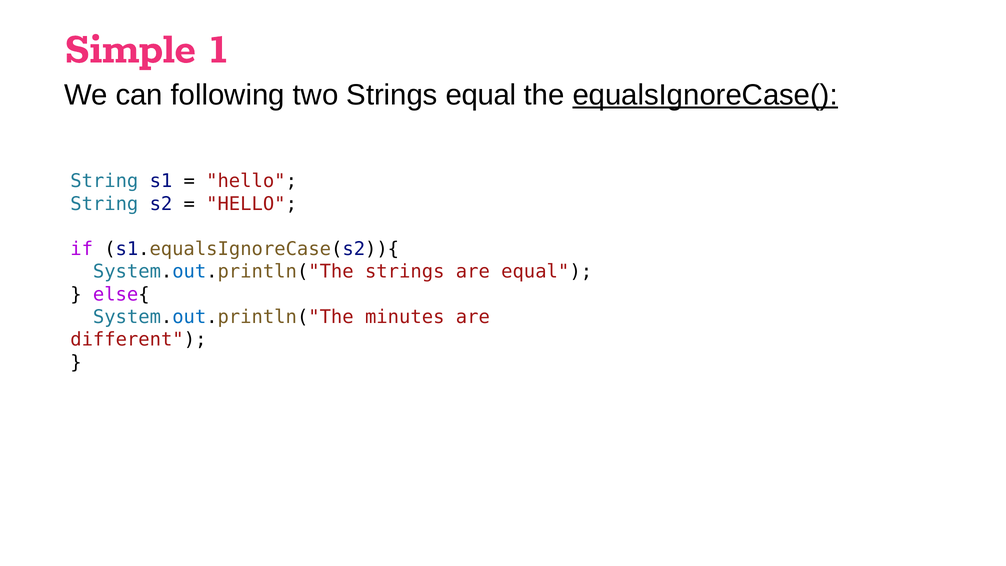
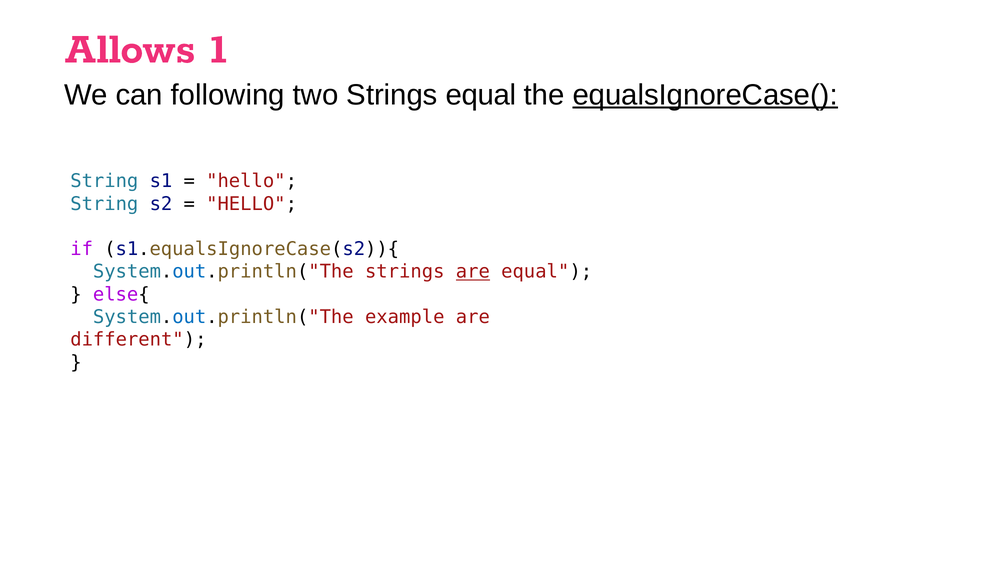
Simple: Simple -> Allows (130, 47)
are underline: none -> present (473, 272)
minutes: minutes -> example (405, 317)
